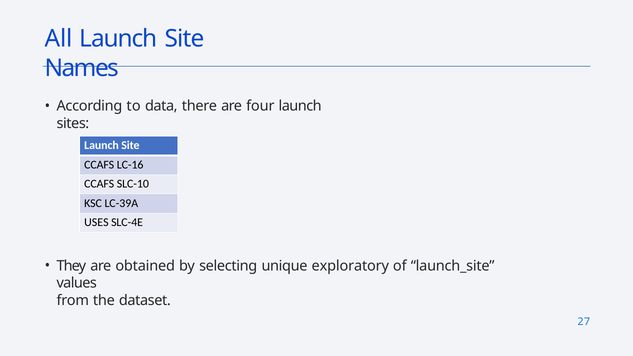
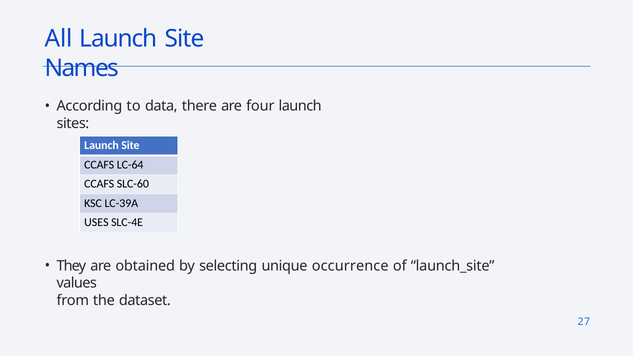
LC-16: LC-16 -> LC-64 (130, 165)
SLC-10: SLC-10 -> SLC-60 (133, 184)
exploratory: exploratory -> occurrence (350, 266)
